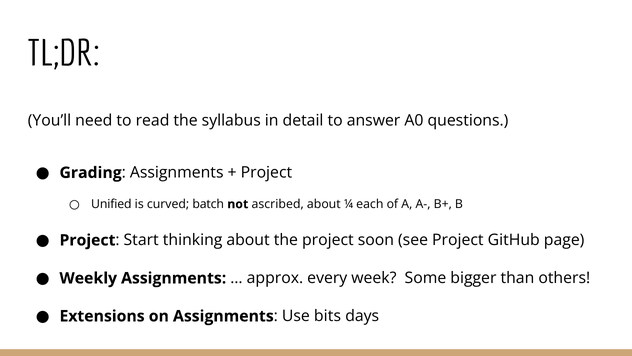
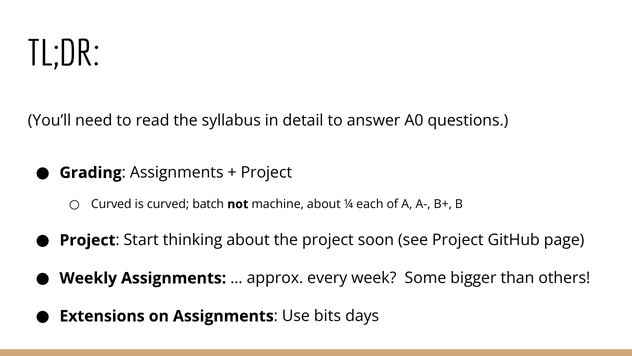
Unified: Unified -> Curved (111, 204)
ascribed: ascribed -> machine (278, 204)
